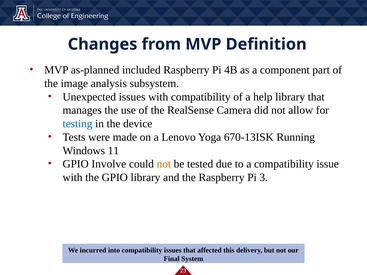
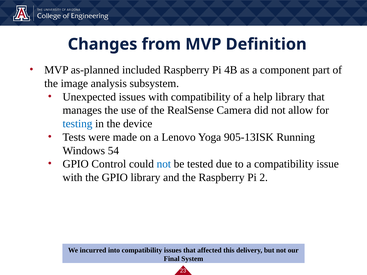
670-13ISK: 670-13ISK -> 905-13ISK (249, 137)
11: 11 -> 54 (113, 151)
Involve: Involve -> Control (109, 164)
not colour: orange -> blue (164, 164)
3: 3 -> 2 (264, 178)
